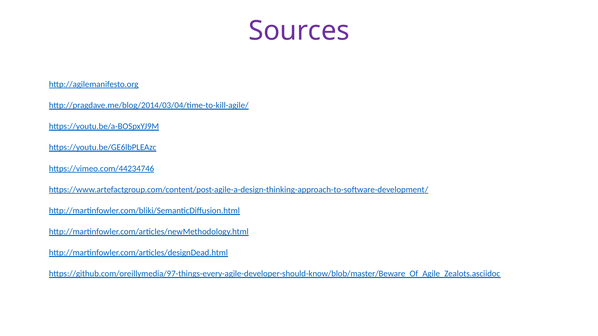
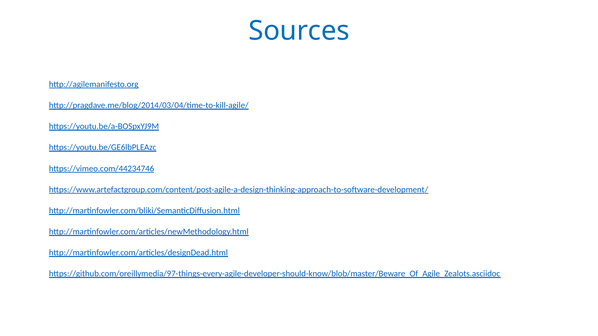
Sources colour: purple -> blue (299, 31)
